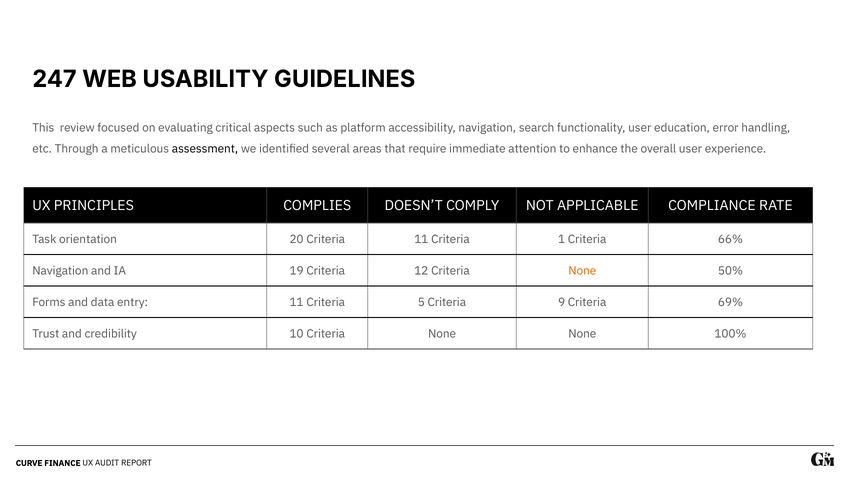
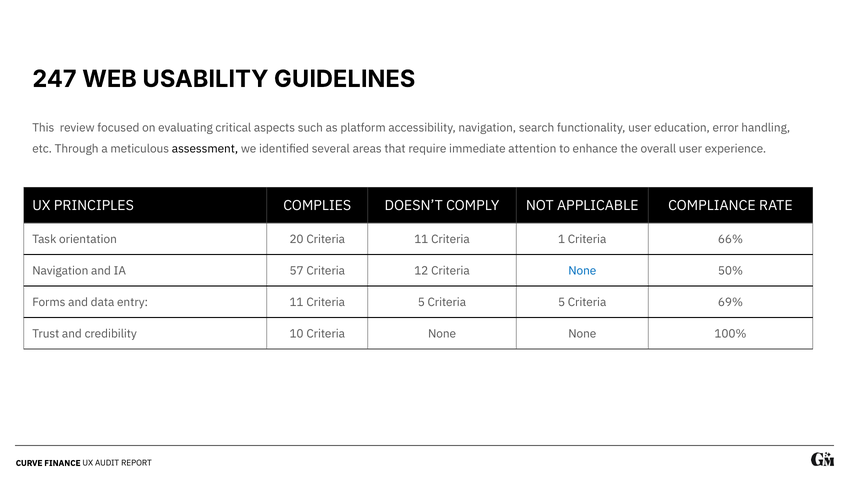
19: 19 -> 57 (297, 271)
None colour: orange -> blue (582, 271)
5 Criteria 9: 9 -> 5 (562, 302)
